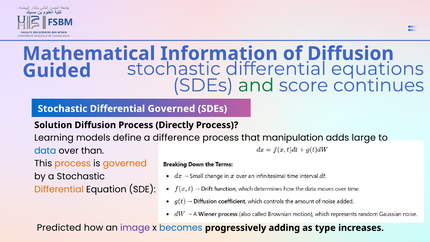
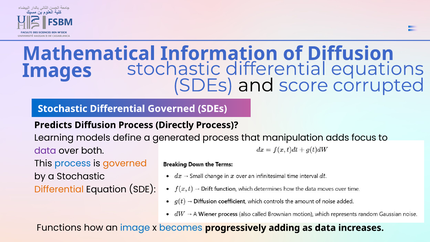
Guided: Guided -> Images (57, 71)
and colour: green -> black (256, 85)
continues: continues -> corrupted (379, 85)
Solution: Solution -> Predicts (53, 125)
difference: difference -> generated (176, 138)
large: large -> focus (364, 138)
data colour: blue -> purple (45, 151)
than: than -> both (93, 151)
process colour: orange -> blue (73, 164)
Predicted: Predicted -> Functions (59, 228)
image colour: purple -> blue (135, 228)
as type: type -> data (325, 228)
